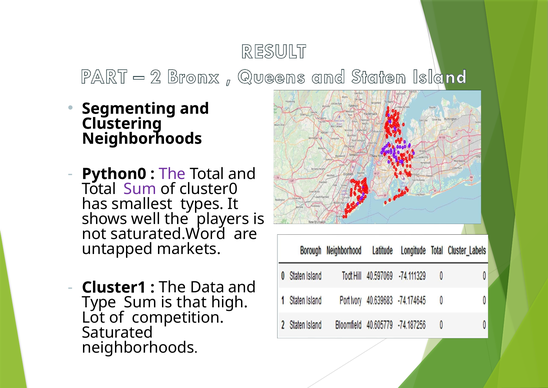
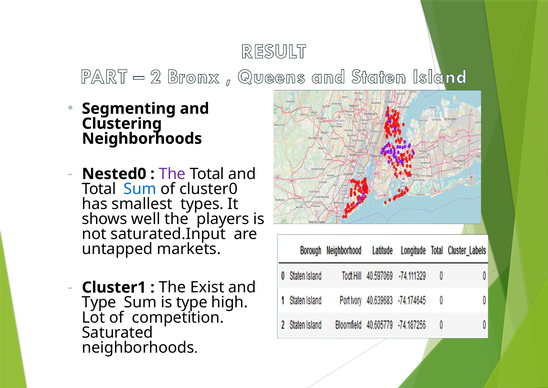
Python0: Python0 -> Nested0 (114, 174)
Sum colour: purple -> blue (140, 189)
saturated.Word: saturated.Word -> saturated.Input (168, 234)
Data: Data -> Exist (207, 287)
is that: that -> type (192, 302)
